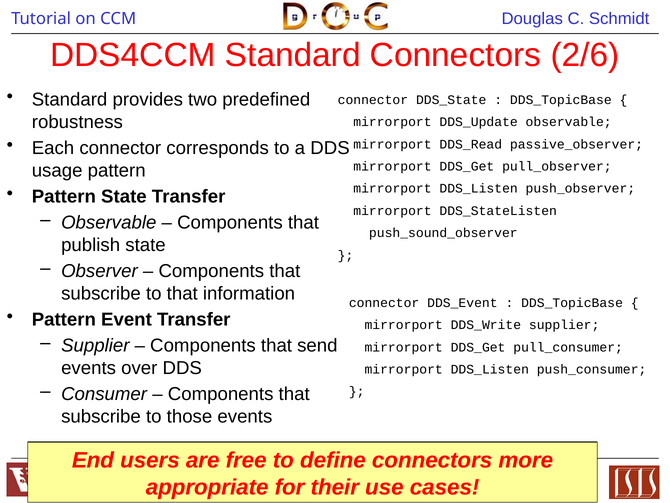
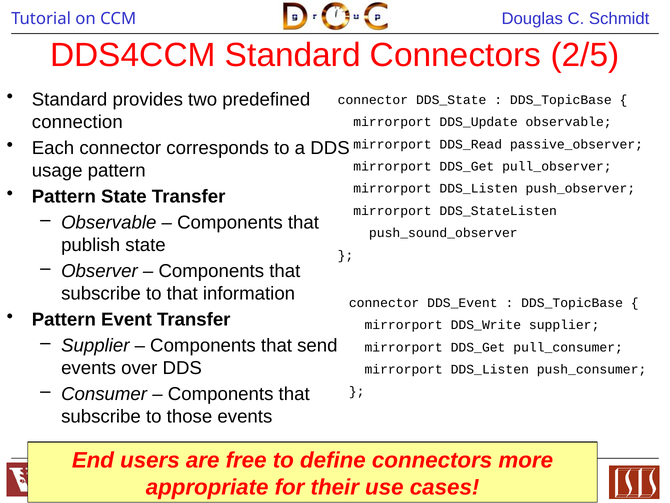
2/6: 2/6 -> 2/5 (585, 55)
robustness: robustness -> connection (77, 122)
